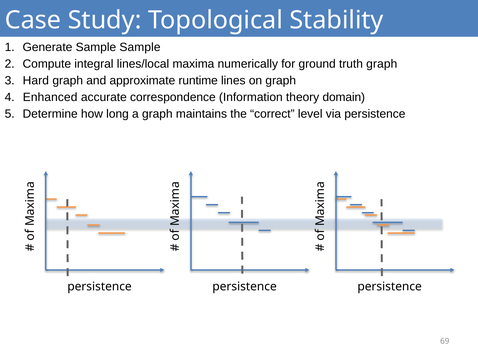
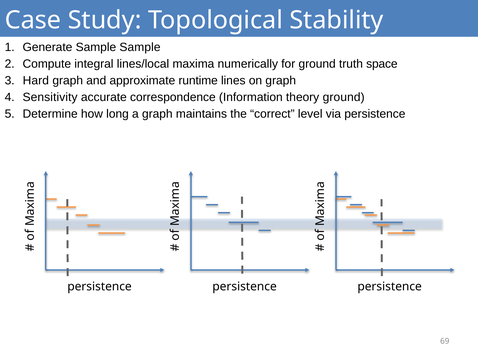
truth graph: graph -> space (382, 64)
Enhanced: Enhanced -> Sensitivity (50, 97)
theory domain: domain -> ground (344, 97)
